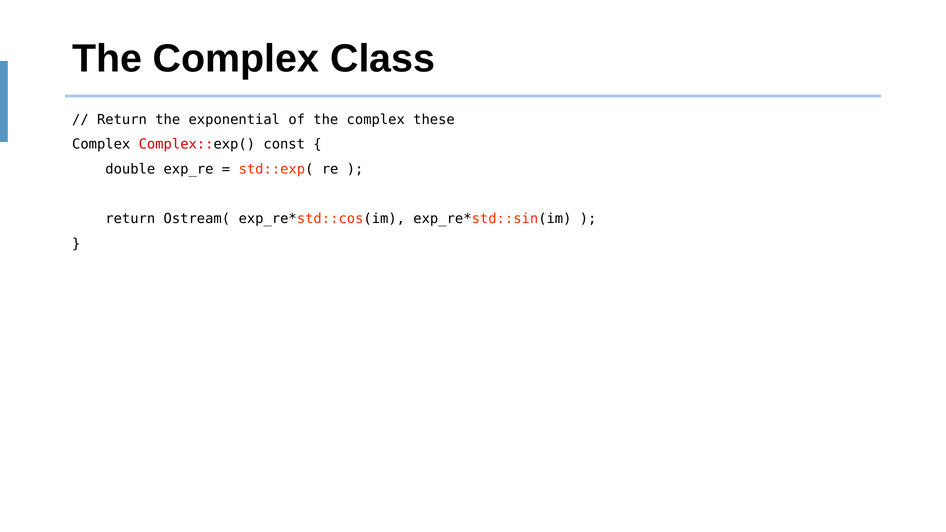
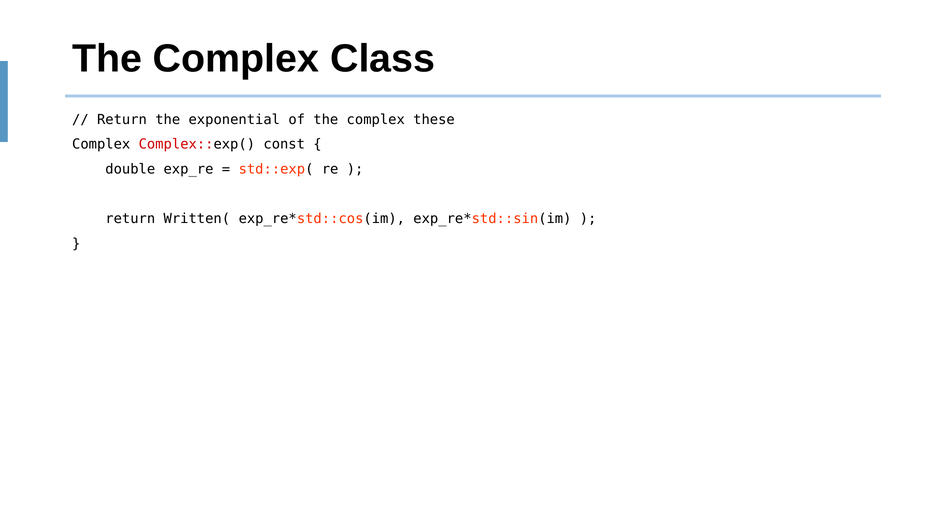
Ostream(: Ostream( -> Written( (197, 219)
